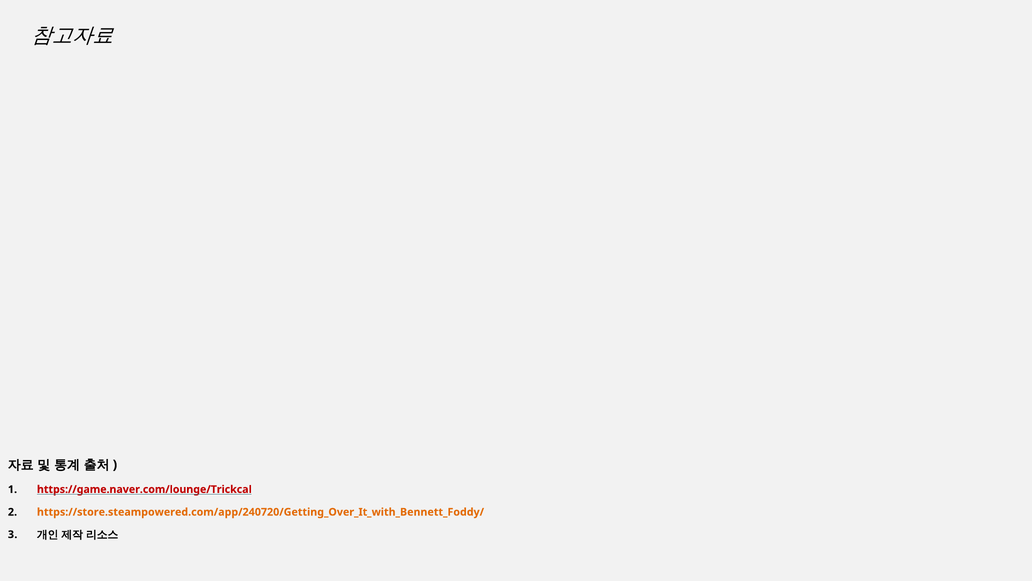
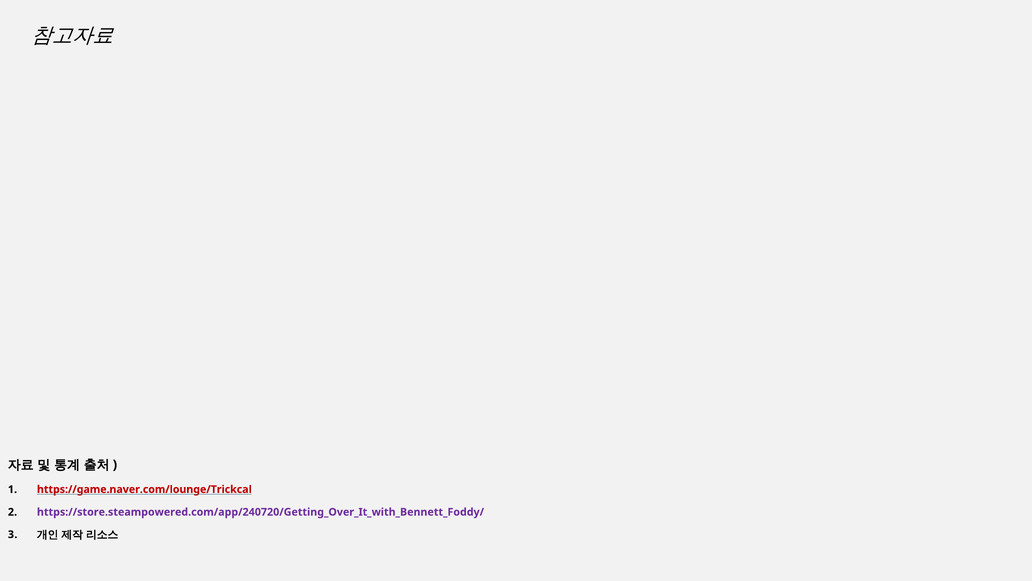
https://store.steampowered.com/app/240720/Getting_Over_It_with_Bennett_Foddy/ colour: orange -> purple (261, 512)
